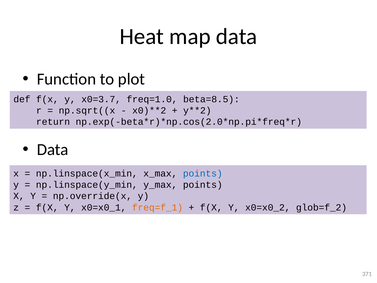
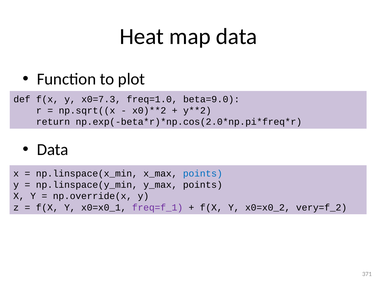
x0=3.7: x0=3.7 -> x0=7.3 (101, 99)
beta=8.5: beta=8.5 -> beta=9.0 (211, 99)
freq=f_1 colour: orange -> purple (158, 207)
glob=f_2: glob=f_2 -> very=f_2 (321, 207)
